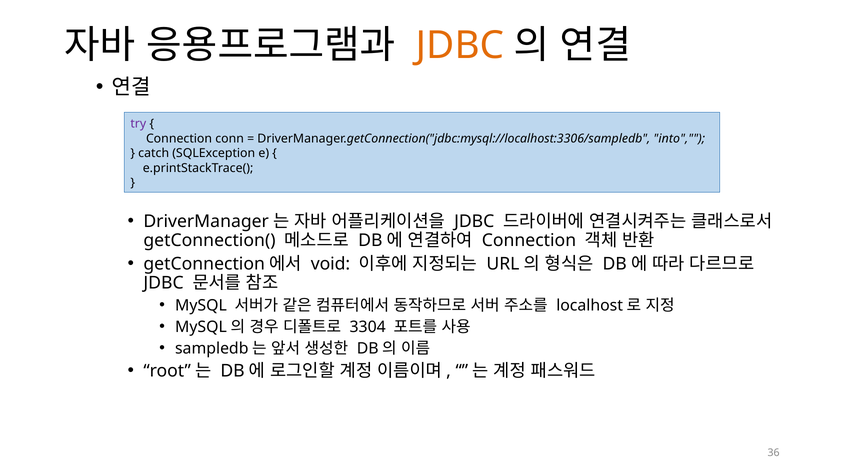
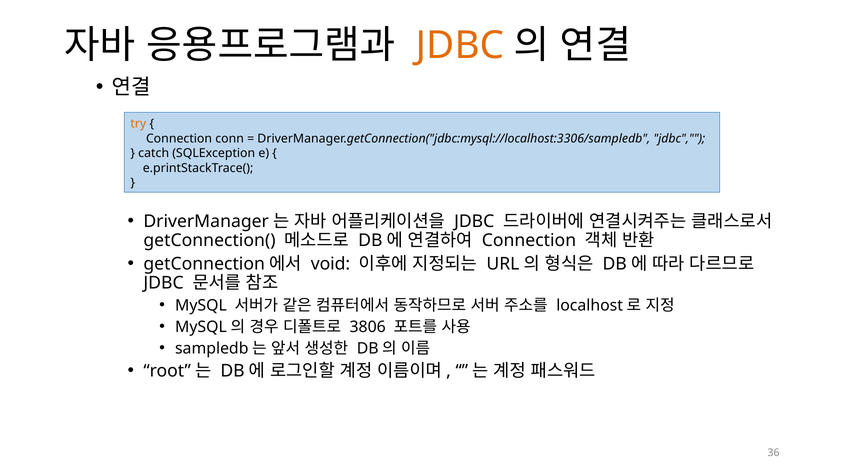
try colour: purple -> orange (138, 124)
DriverManager.getConnection("jdbc:mysql://localhost:3306/sampledb into: into -> jdbc (679, 138)
3304: 3304 -> 3806 (368, 327)
